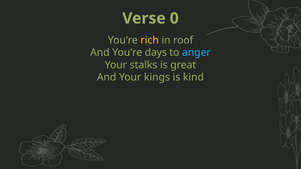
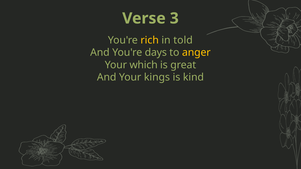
0: 0 -> 3 (174, 18)
roof: roof -> told (183, 40)
anger colour: light blue -> yellow (196, 53)
stalks: stalks -> which (144, 65)
